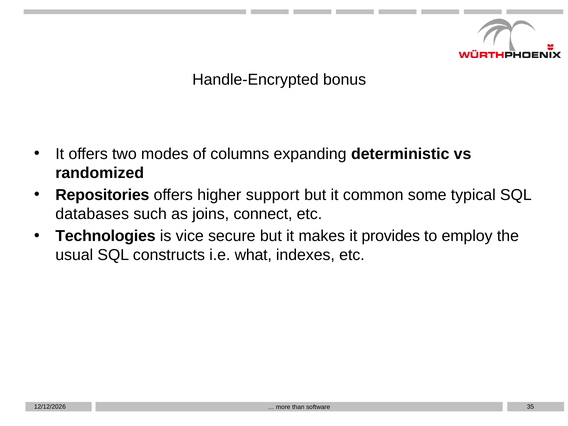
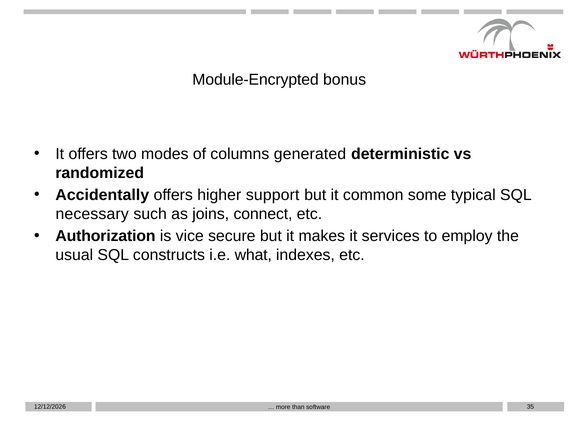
Handle-Encrypted: Handle-Encrypted -> Module-Encrypted (256, 80)
expanding: expanding -> generated (310, 154)
Repositories: Repositories -> Accidentally (102, 195)
databases: databases -> necessary (92, 214)
Technologies: Technologies -> Authorization (105, 236)
provides: provides -> services (391, 236)
